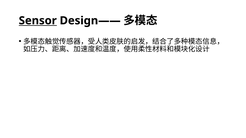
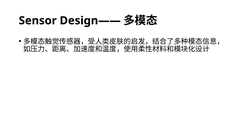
Sensor underline: present -> none (38, 21)
